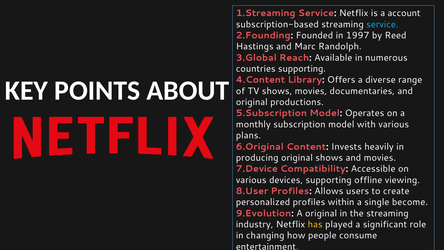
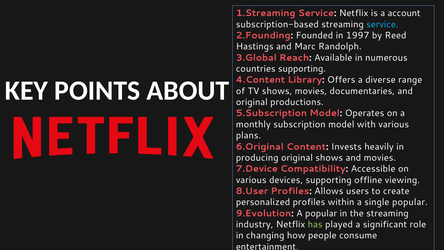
single become: become -> popular (410, 202)
A original: original -> popular (321, 213)
has colour: yellow -> light green (315, 224)
